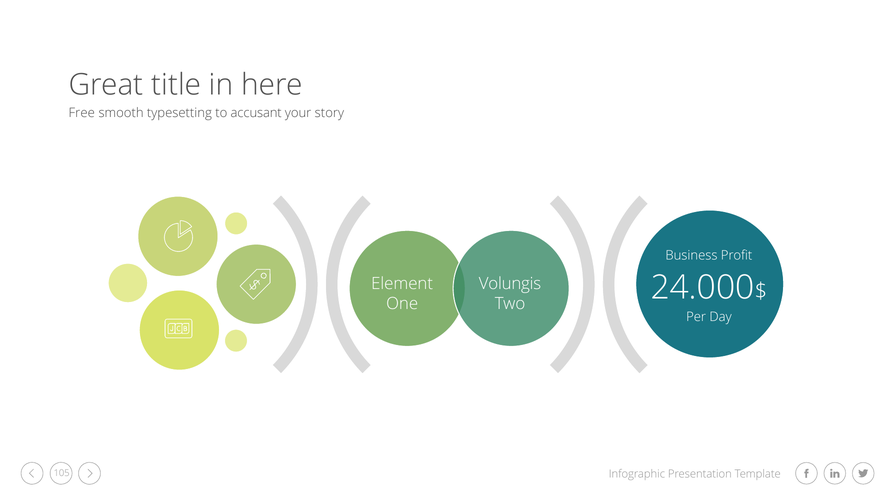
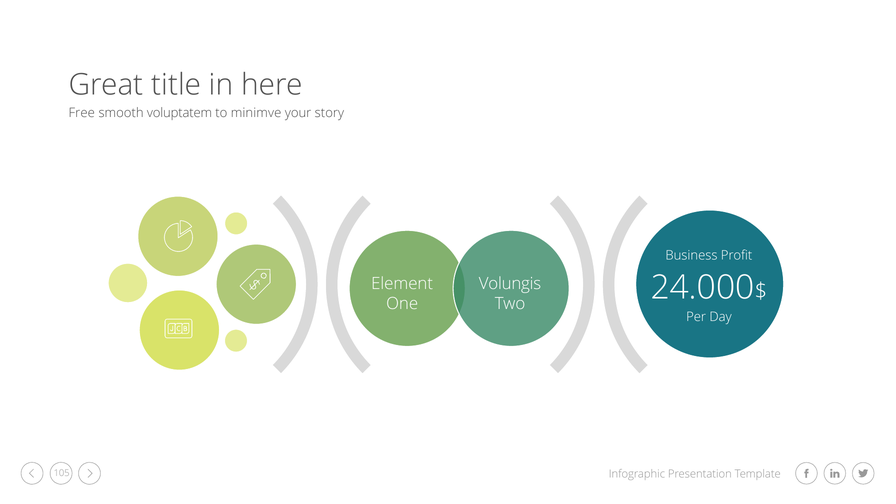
typesetting: typesetting -> voluptatem (180, 113)
accusant: accusant -> minimve (256, 113)
